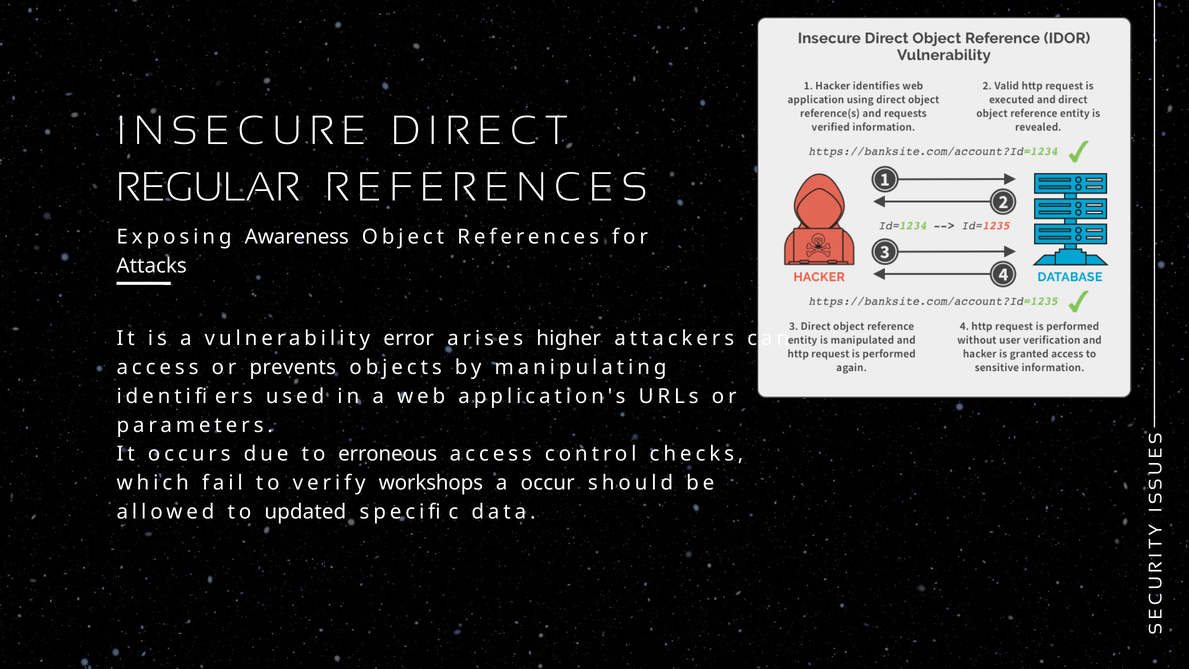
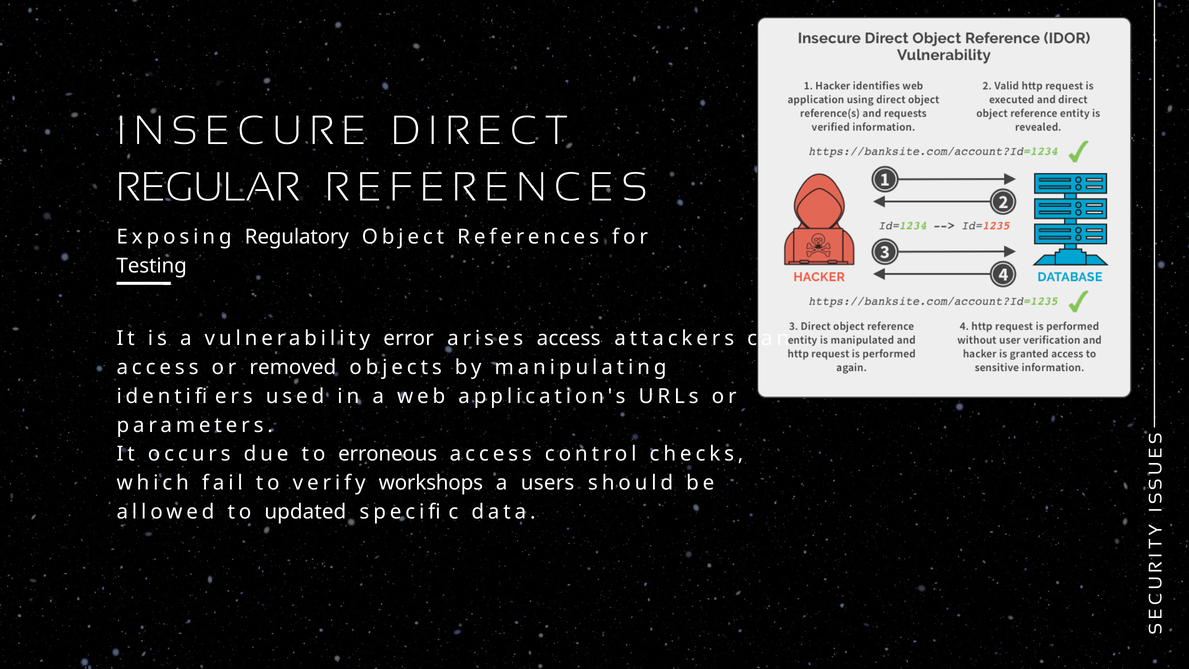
Awareness: Awareness -> Regulatory (297, 237)
Attacks: Attacks -> Testing (152, 266)
arises higher: higher -> access (569, 338)
prevents: prevents -> removed (293, 367)
occur: occur -> users (548, 483)
